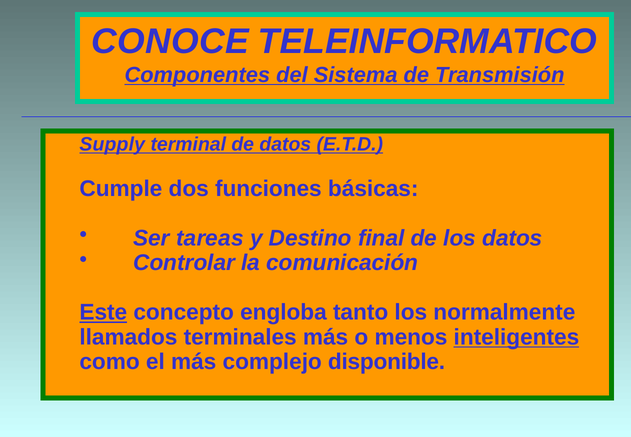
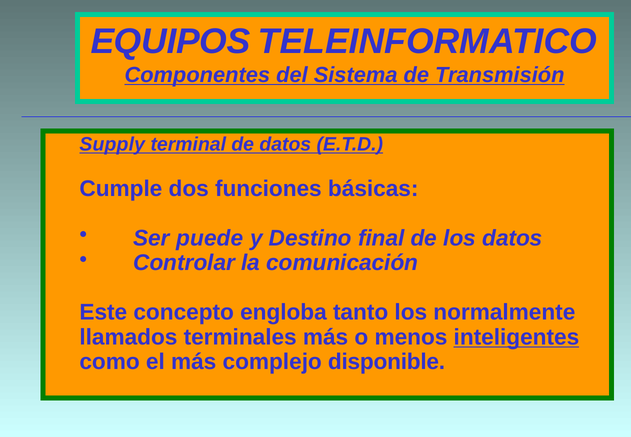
CONOCE: CONOCE -> EQUIPOS (171, 41)
tareas: tareas -> puede (210, 238)
Este underline: present -> none (103, 312)
